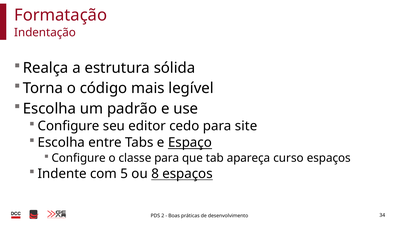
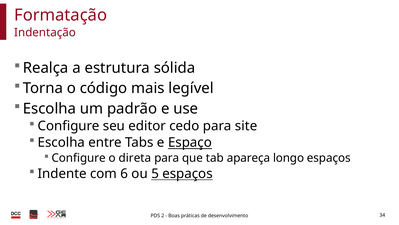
classe: classe -> direta (135, 158)
curso: curso -> longo (289, 158)
5: 5 -> 6 (124, 173)
8: 8 -> 5 (155, 173)
